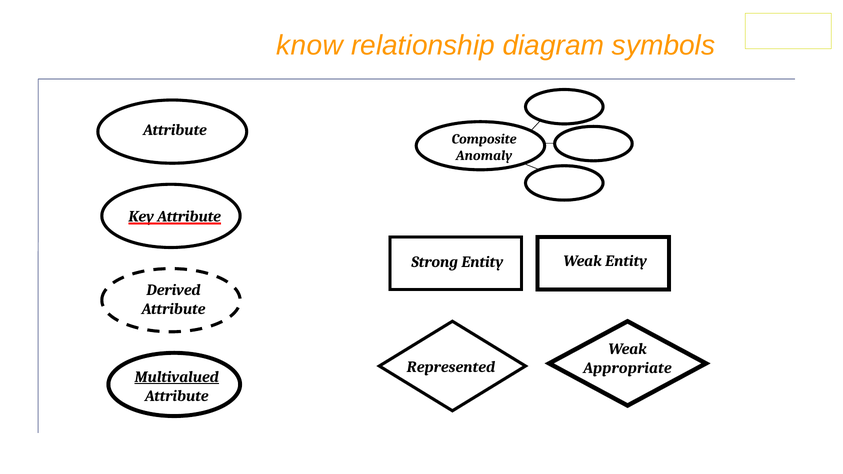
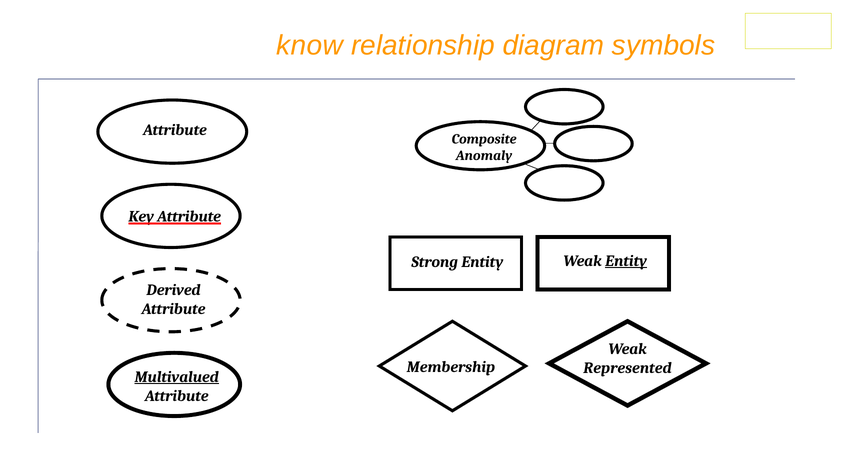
Entity underline: none -> present (626, 261)
Represented: Represented -> Membership (451, 367)
Appropriate: Appropriate -> Represented (627, 368)
